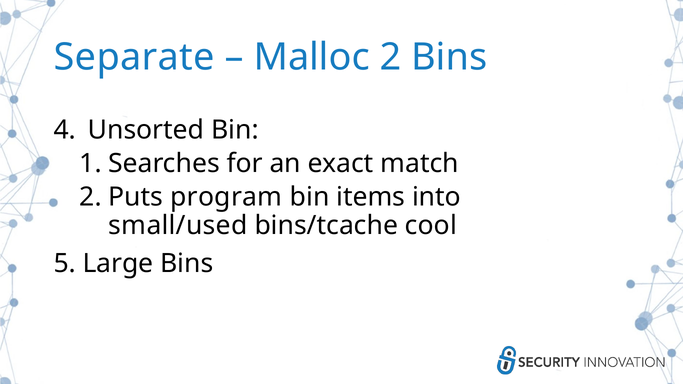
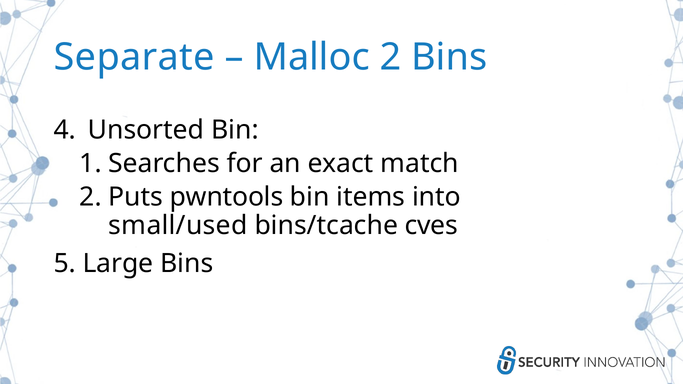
program: program -> pwntools (227, 197)
cool: cool -> cves (431, 226)
